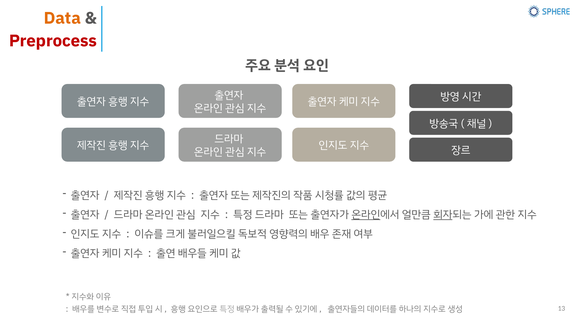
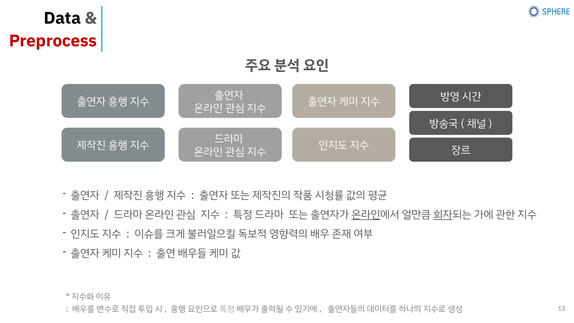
Data colour: orange -> black (62, 18)
